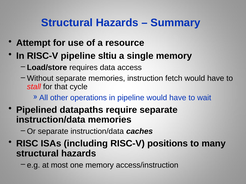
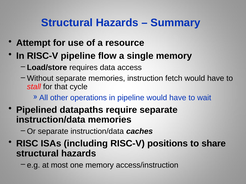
sltiu: sltiu -> flow (107, 56)
many: many -> share (214, 144)
